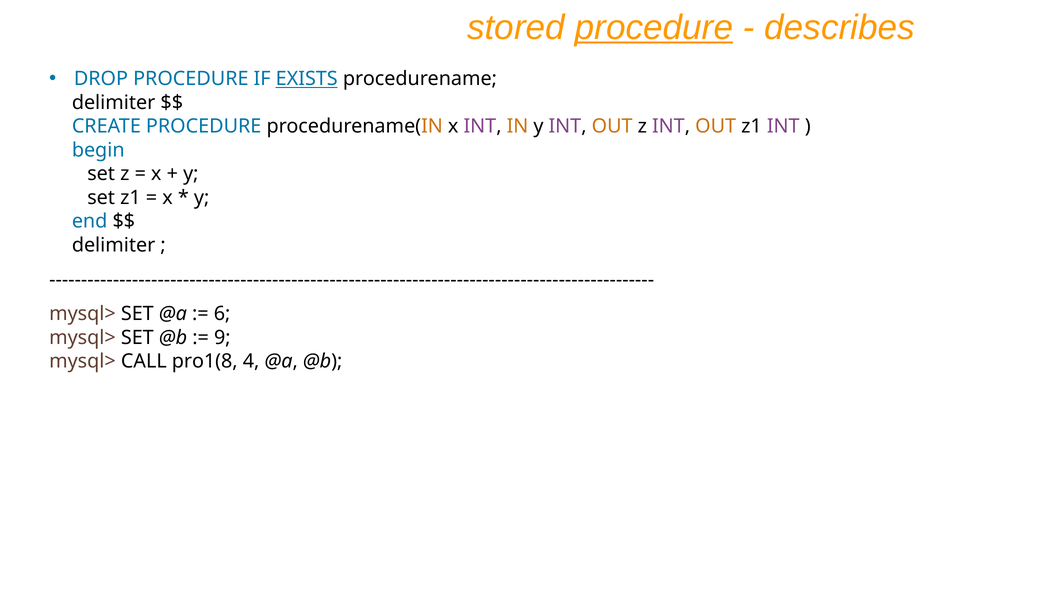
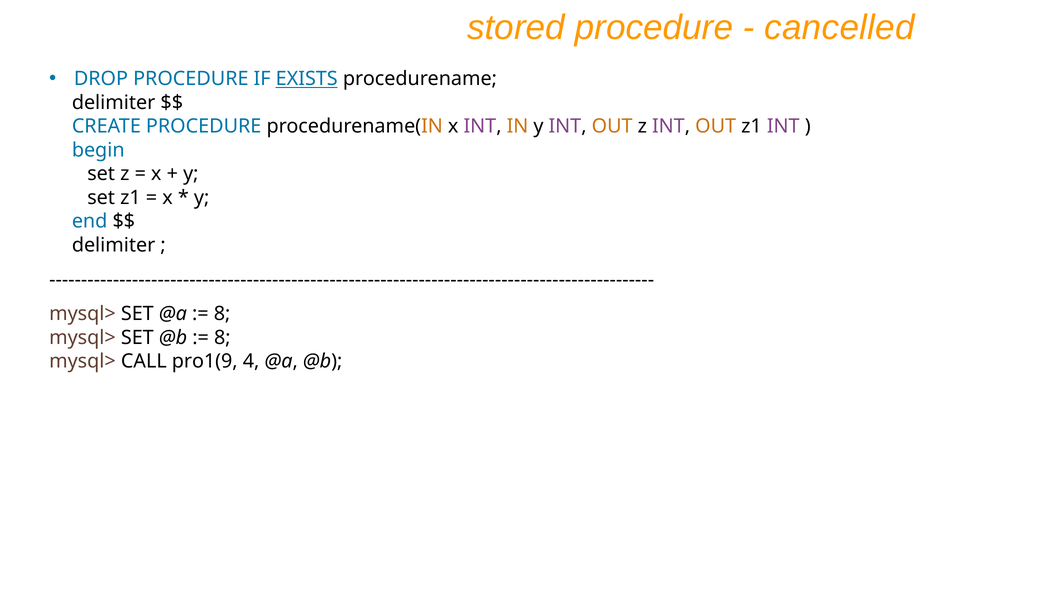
procedure underline: present -> none (654, 27)
describes: describes -> cancelled (840, 27)
6: 6 -> 8 (222, 313)
9: 9 -> 8 (222, 337)
pro1(8: pro1(8 -> pro1(9 (205, 361)
